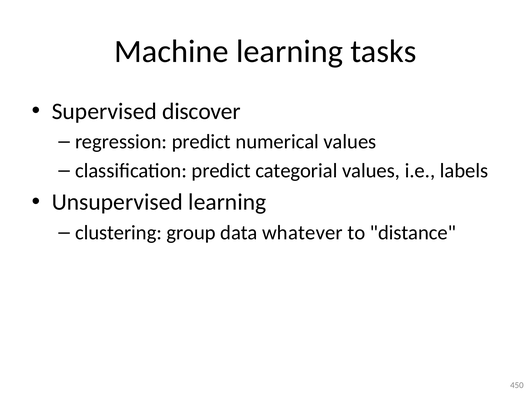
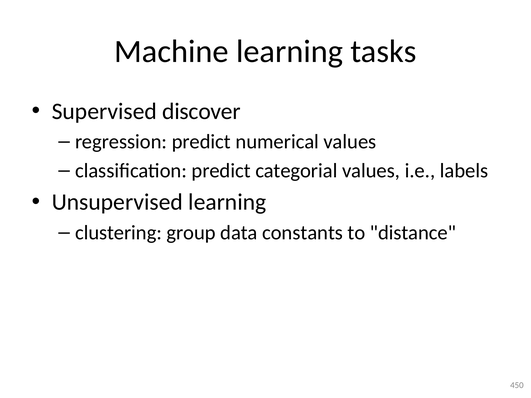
whatever: whatever -> constants (303, 233)
